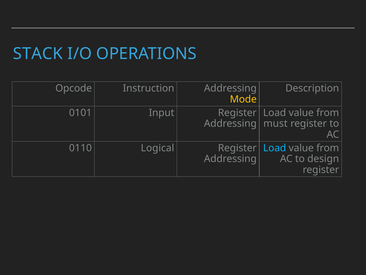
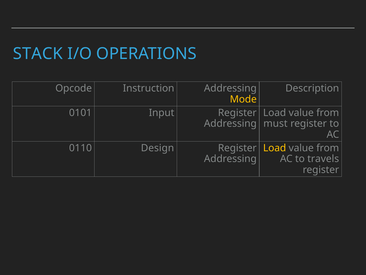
Logical: Logical -> Design (158, 148)
Load colour: light blue -> yellow (275, 148)
design: design -> travels (323, 159)
